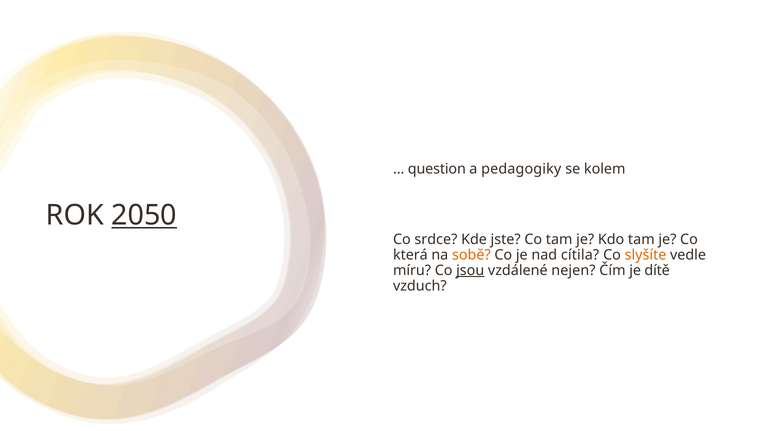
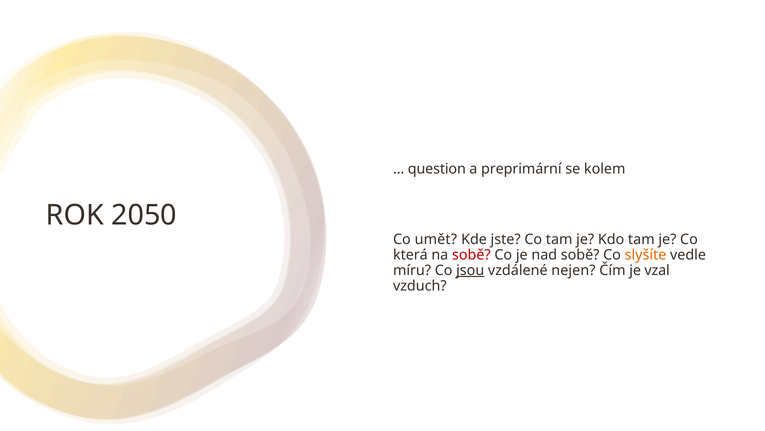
pedagogiky: pedagogiky -> preprimární (521, 169)
2050 underline: present -> none (144, 215)
srdce: srdce -> umět (436, 239)
sobě colour: orange -> red (471, 255)
nad cítila: cítila -> sobě (580, 255)
dítě: dítě -> vzal (657, 270)
